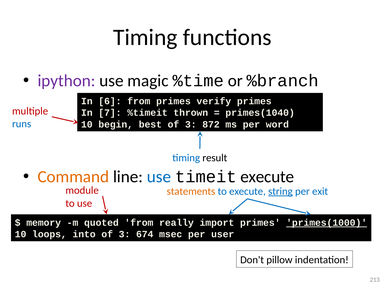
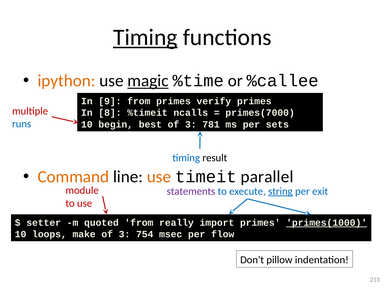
Timing underline: none -> present (145, 37)
ipython colour: purple -> orange (67, 81)
magic underline: none -> present (148, 81)
%branch: %branch -> %callee (283, 81)
6: 6 -> 9 (110, 101)
7: 7 -> 8 (110, 113)
thrown: thrown -> ncalls (191, 113)
primes(1040: primes(1040 -> primes(7000 (260, 113)
872: 872 -> 781 (211, 124)
word: word -> sets (277, 124)
use colour: blue -> orange (159, 177)
timeit execute: execute -> parallel (267, 177)
statements colour: orange -> purple (191, 191)
memory: memory -> setter (44, 223)
into: into -> make (84, 234)
674: 674 -> 754 (145, 234)
user: user -> flow (223, 234)
